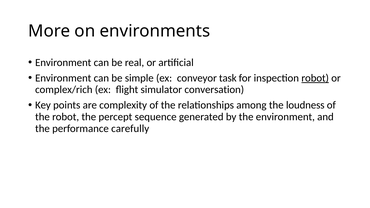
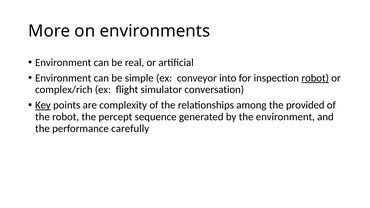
task: task -> into (228, 78)
Key underline: none -> present (43, 105)
loudness: loudness -> provided (305, 105)
